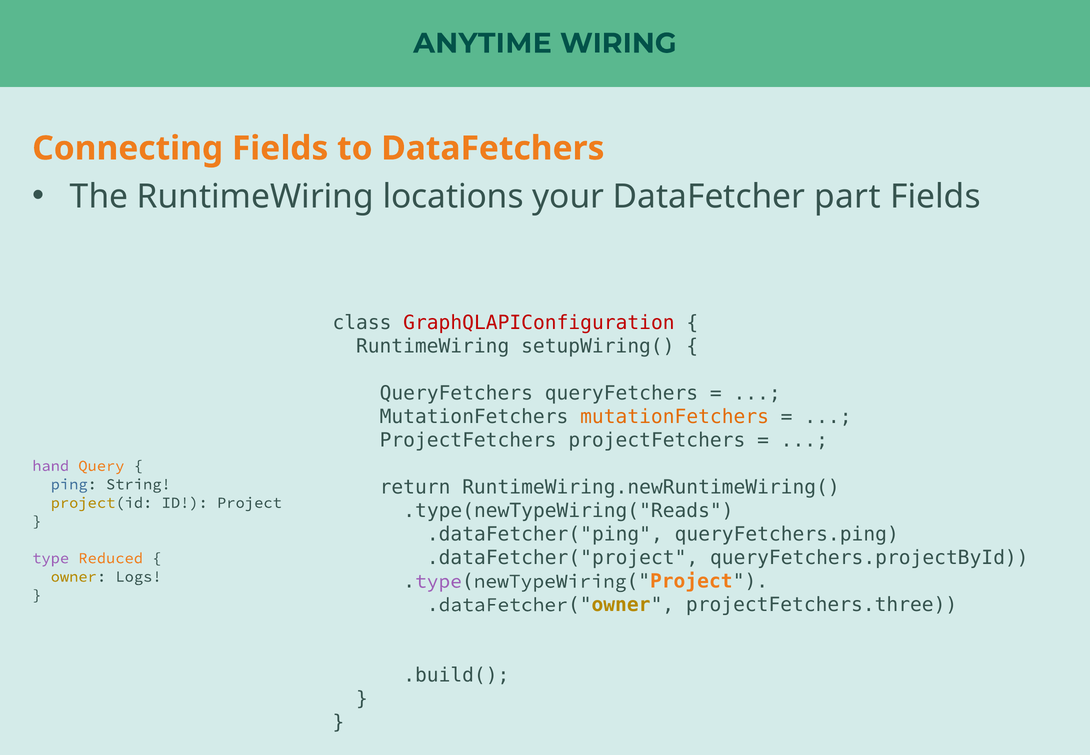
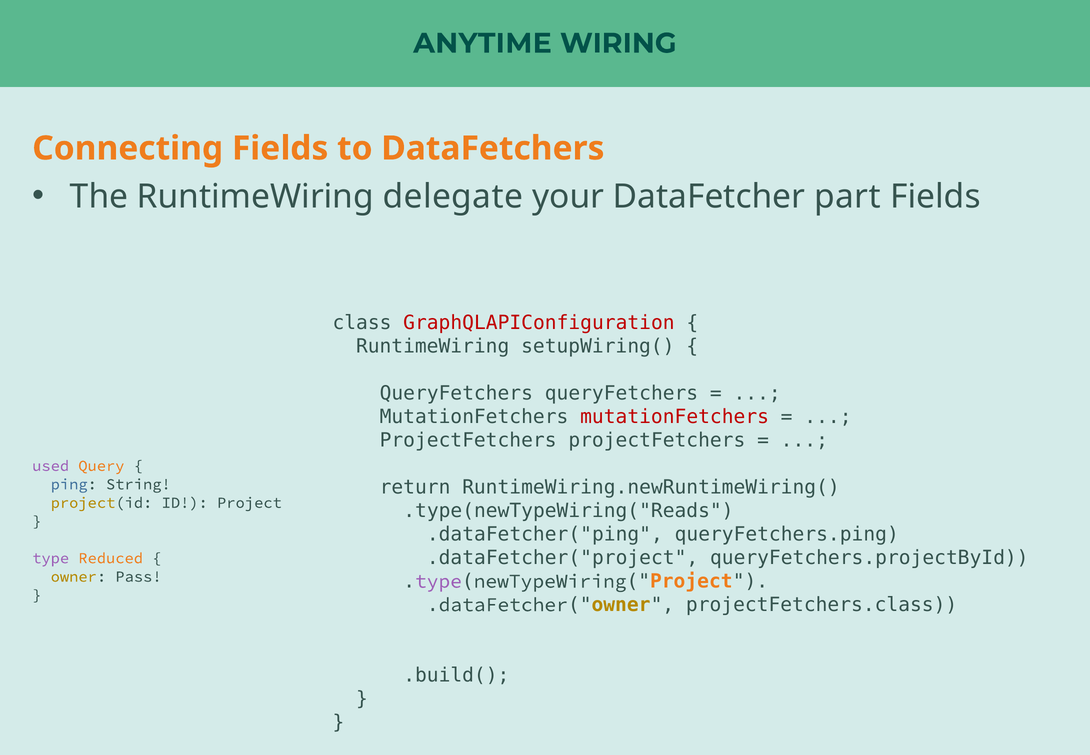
locations: locations -> delegate (453, 197)
mutationFetchers colour: orange -> red (675, 416)
hand: hand -> used (51, 466)
Logs: Logs -> Pass (139, 576)
projectFetchers.three: projectFetchers.three -> projectFetchers.class (822, 604)
